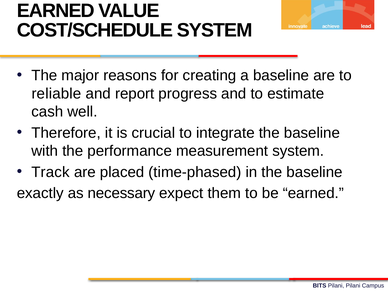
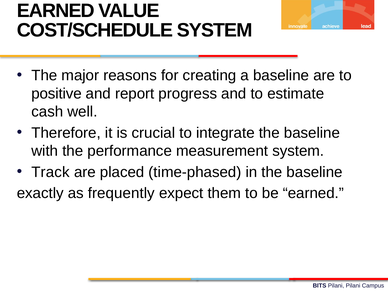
reliable: reliable -> positive (57, 94)
necessary: necessary -> frequently (121, 193)
